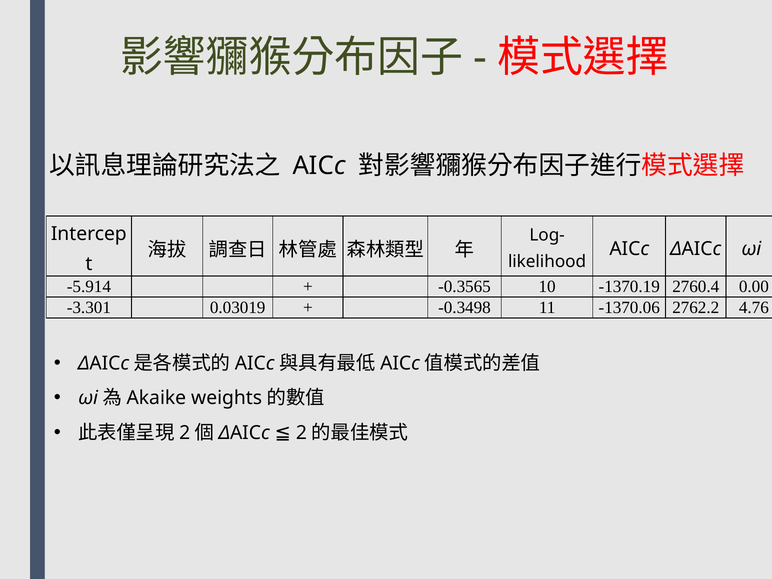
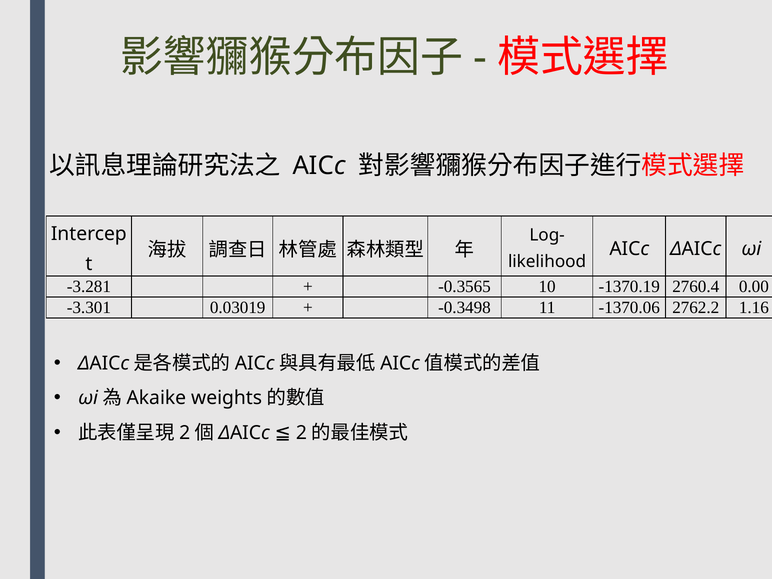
-5.914: -5.914 -> -3.281 (89, 287)
4.76: 4.76 -> 1.16 (754, 308)
